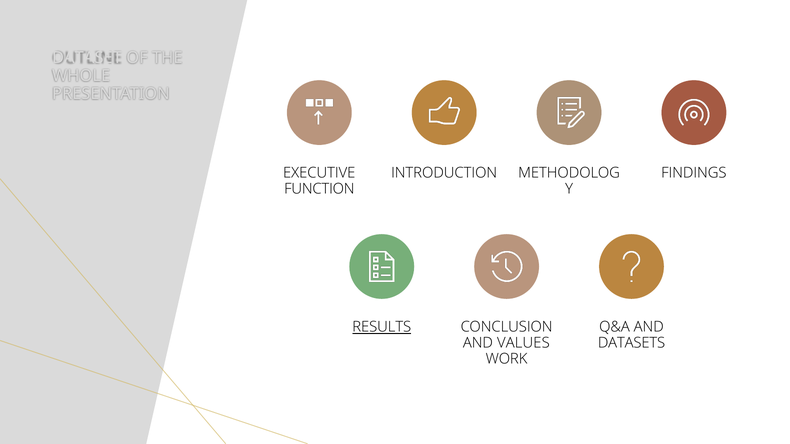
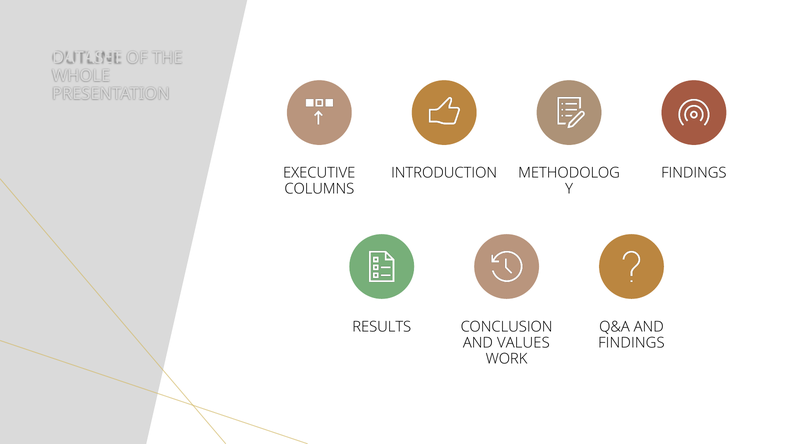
FUNCTION: FUNCTION -> COLUMNS (319, 189)
RESULTS underline: present -> none (382, 327)
DATASETS: DATASETS -> FINDINGS (631, 343)
